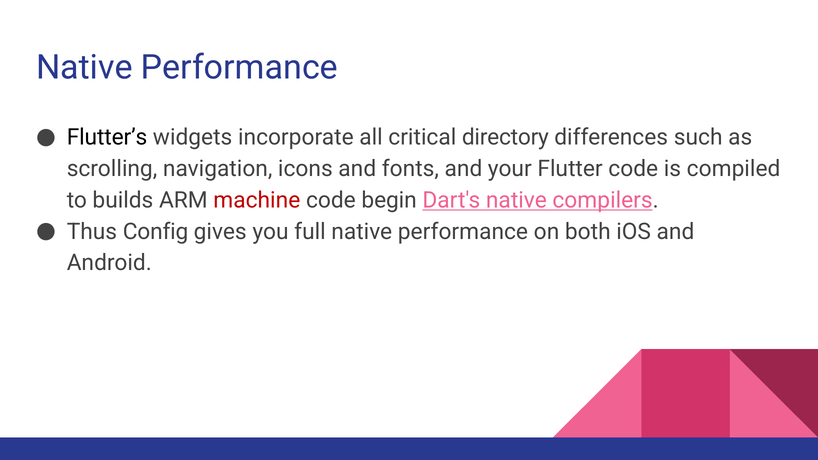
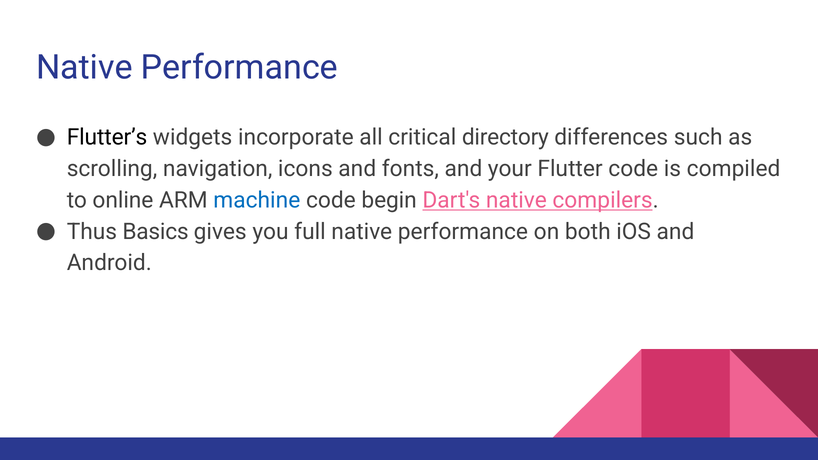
builds: builds -> online (123, 200)
machine colour: red -> blue (257, 200)
Config: Config -> Basics (156, 232)
